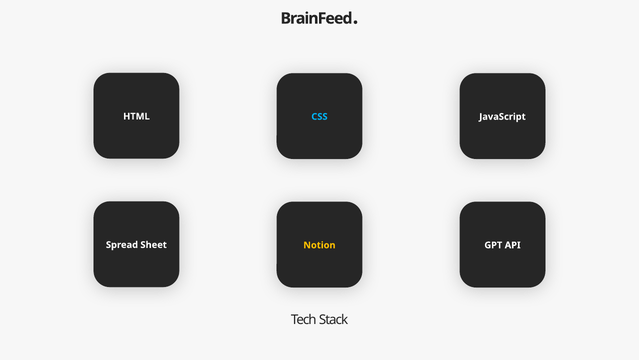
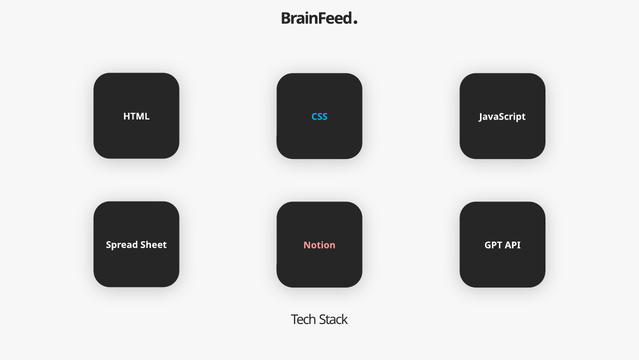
Notion colour: yellow -> pink (319, 245)
